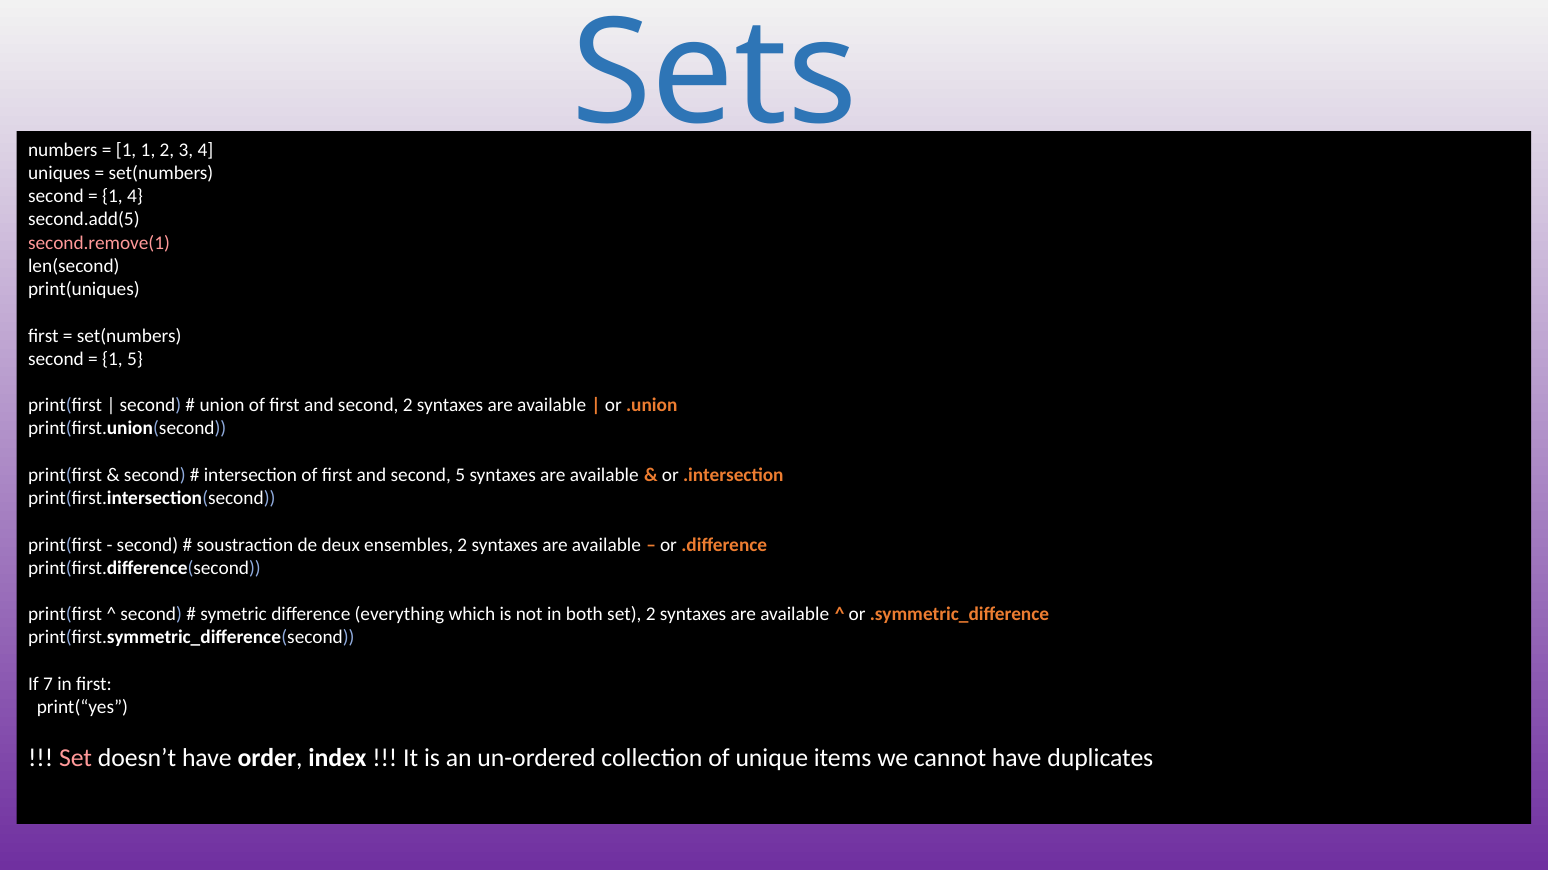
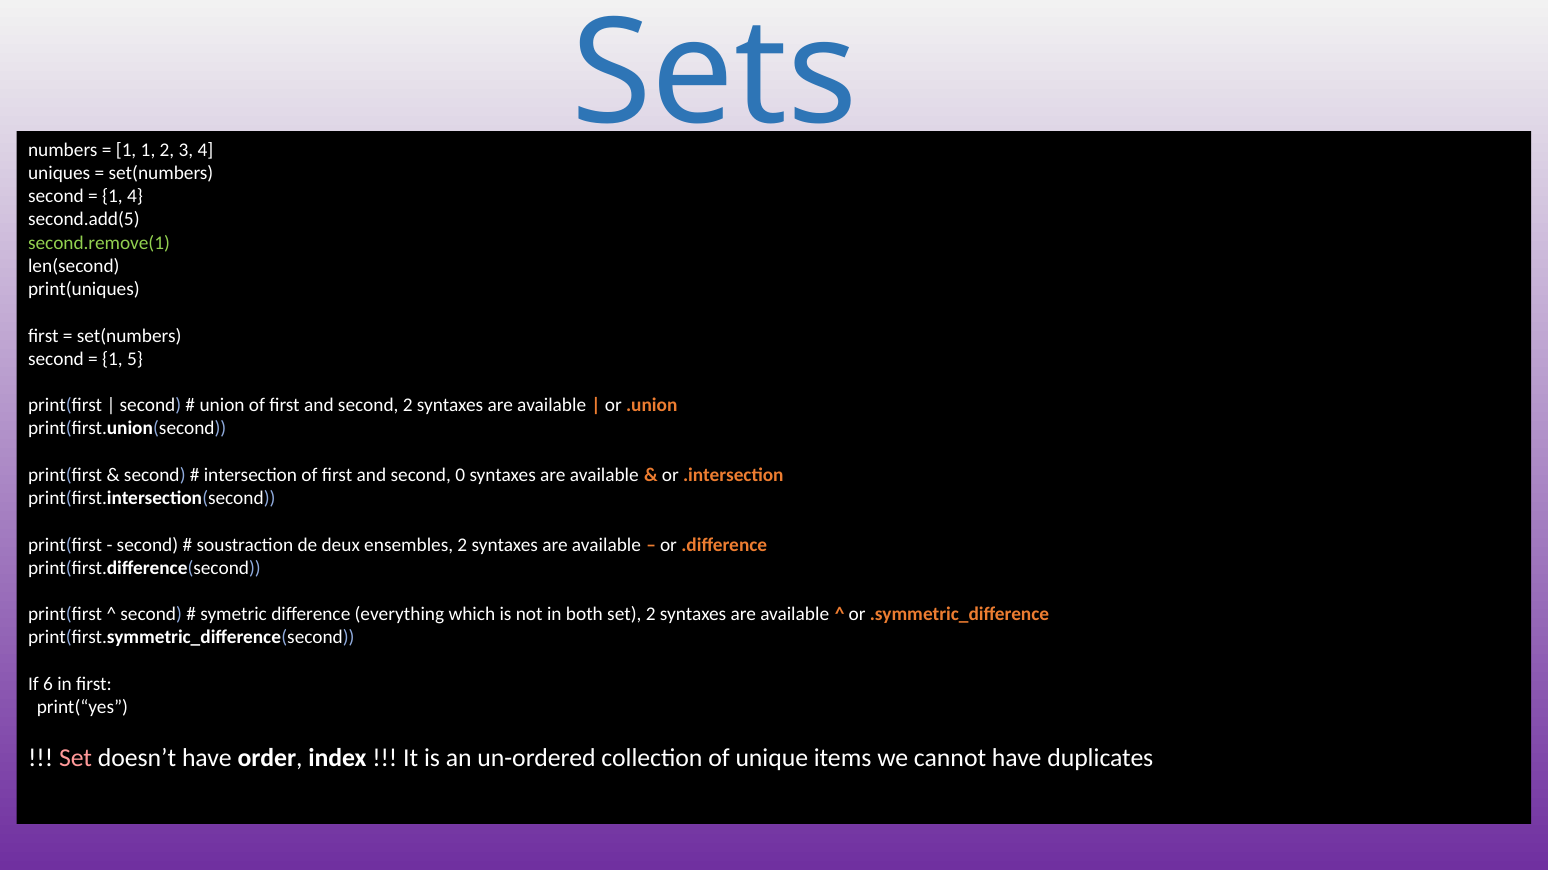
second.remove(1 colour: pink -> light green (99, 243)
second 5: 5 -> 0 (460, 475)
7: 7 -> 6 (48, 684)
